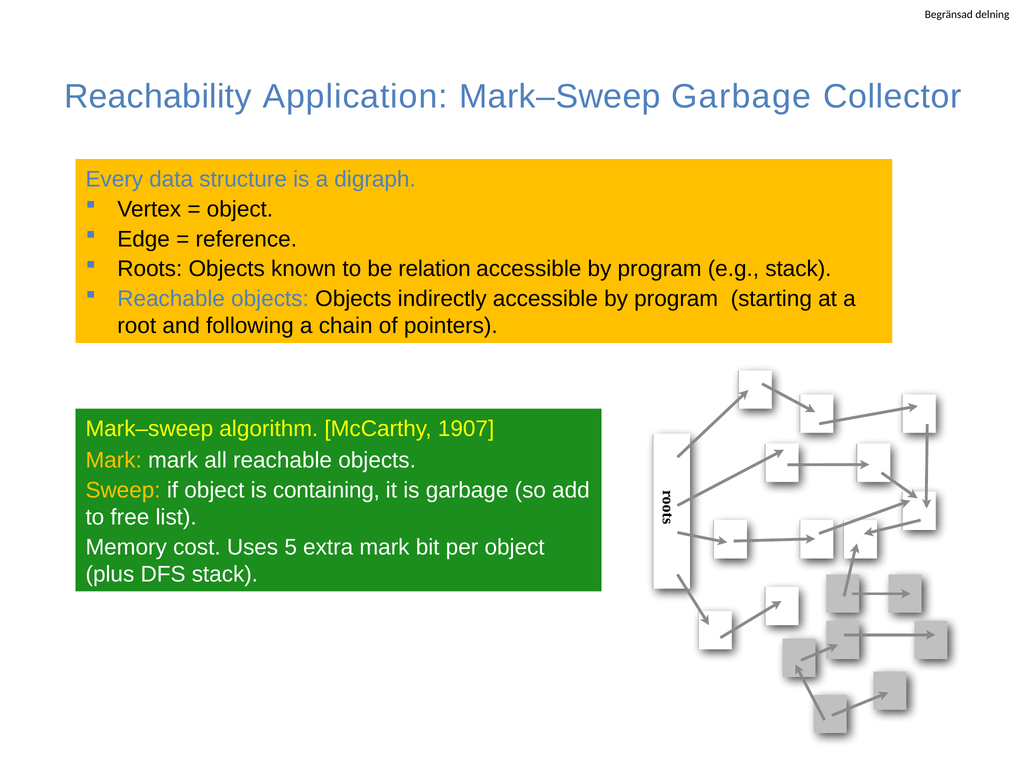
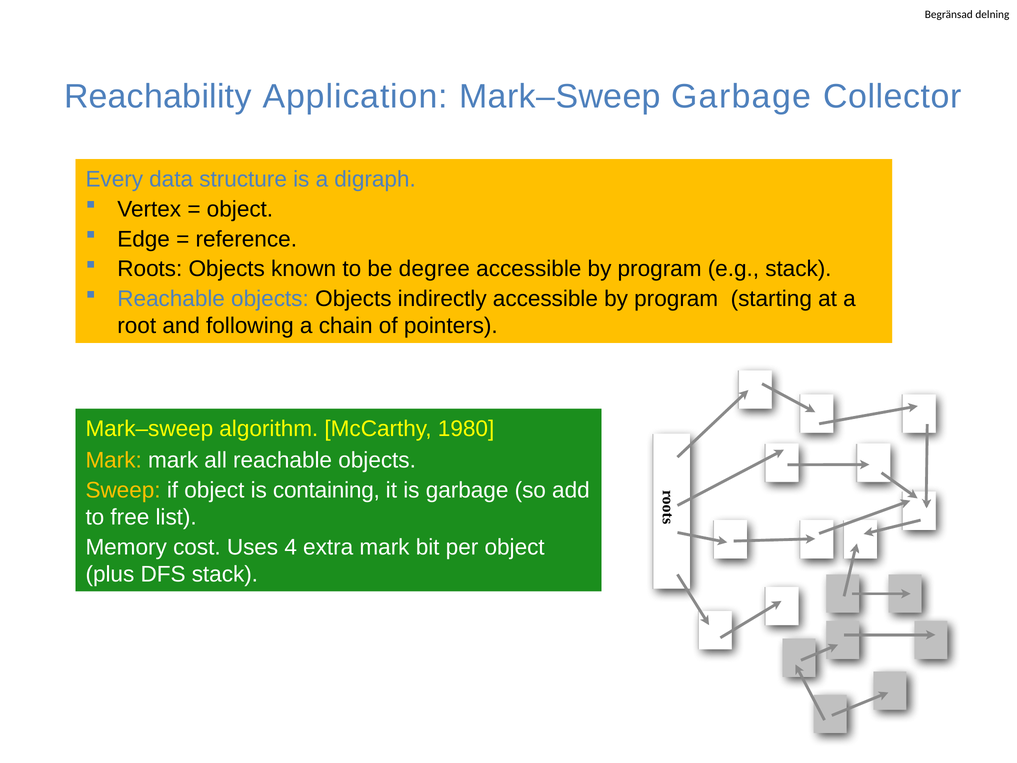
relation: relation -> degree (434, 269)
1907: 1907 -> 1980 (466, 429)
5: 5 -> 4 (291, 547)
